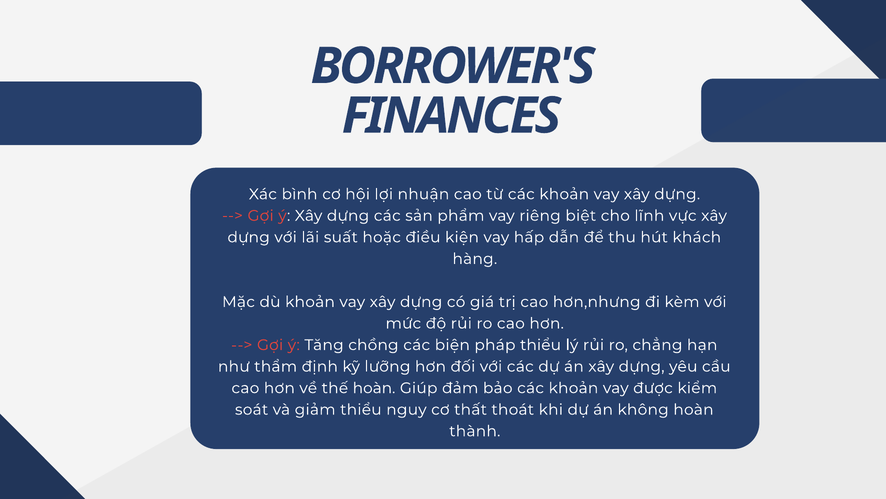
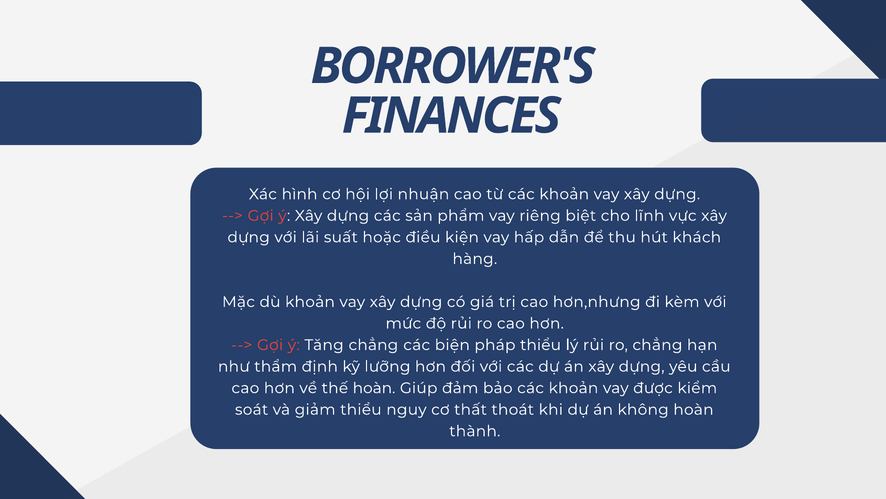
bình: bình -> hình (300, 194)
Tăng chồng: chồng -> chẳng (373, 345)
